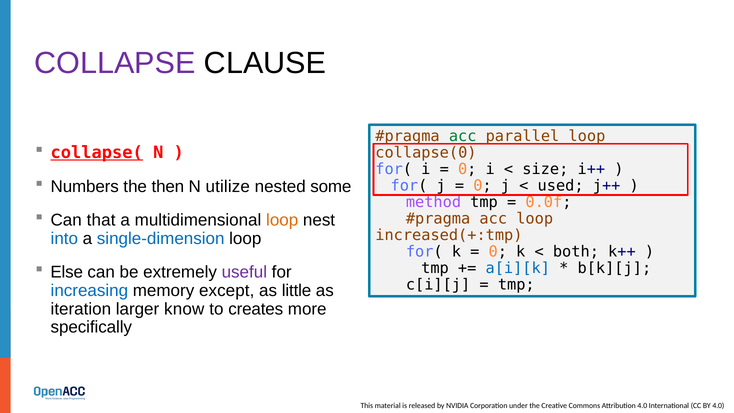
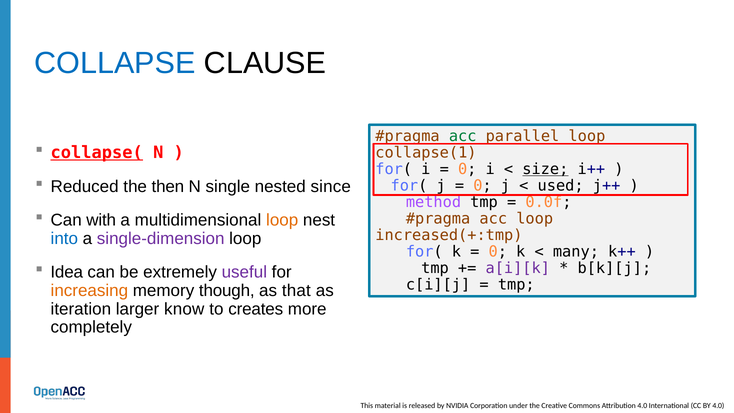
COLLAPSE colour: purple -> blue (115, 63)
collapse(0: collapse(0 -> collapse(1 (426, 153)
size underline: none -> present (545, 169)
Numbers: Numbers -> Reduced (85, 186)
utilize: utilize -> single (228, 186)
some: some -> since (331, 186)
that: that -> with (101, 220)
single-dimension colour: blue -> purple (161, 239)
both: both -> many (576, 252)
a[i][k colour: blue -> purple (518, 268)
Else: Else -> Idea (67, 272)
increasing colour: blue -> orange (89, 291)
except: except -> though (227, 291)
little: little -> that (296, 291)
specifically: specifically -> completely (91, 327)
